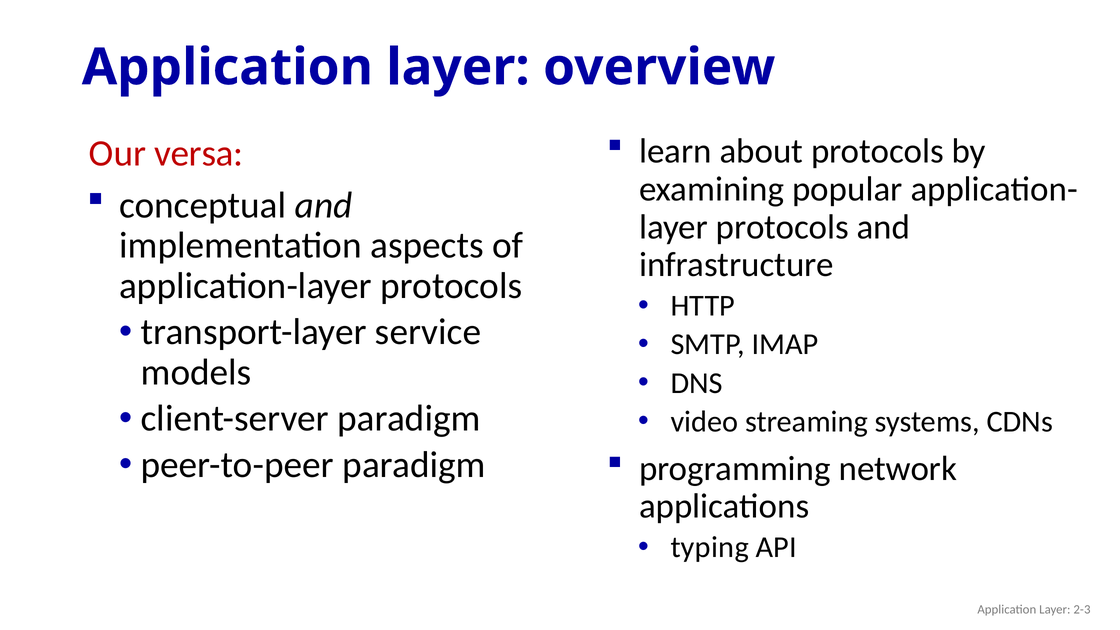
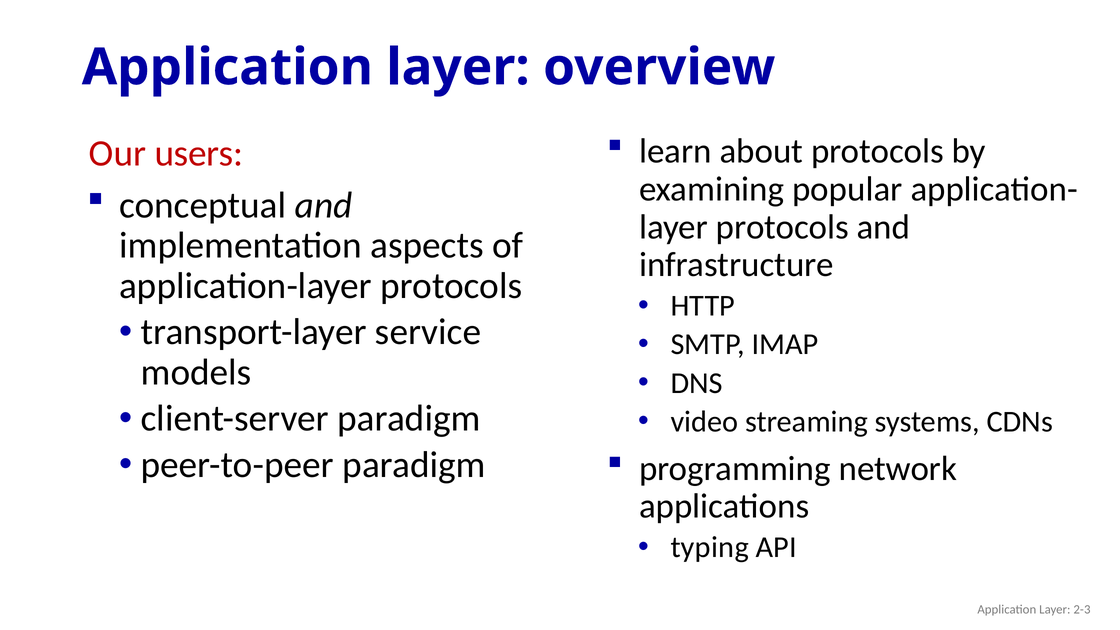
versa: versa -> users (199, 153)
